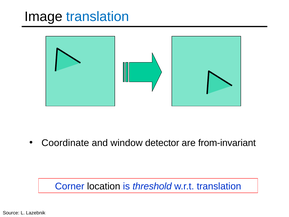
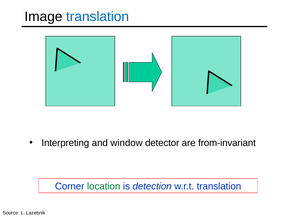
Coordinate: Coordinate -> Interpreting (65, 143)
location colour: black -> green (104, 186)
threshold: threshold -> detection (152, 186)
